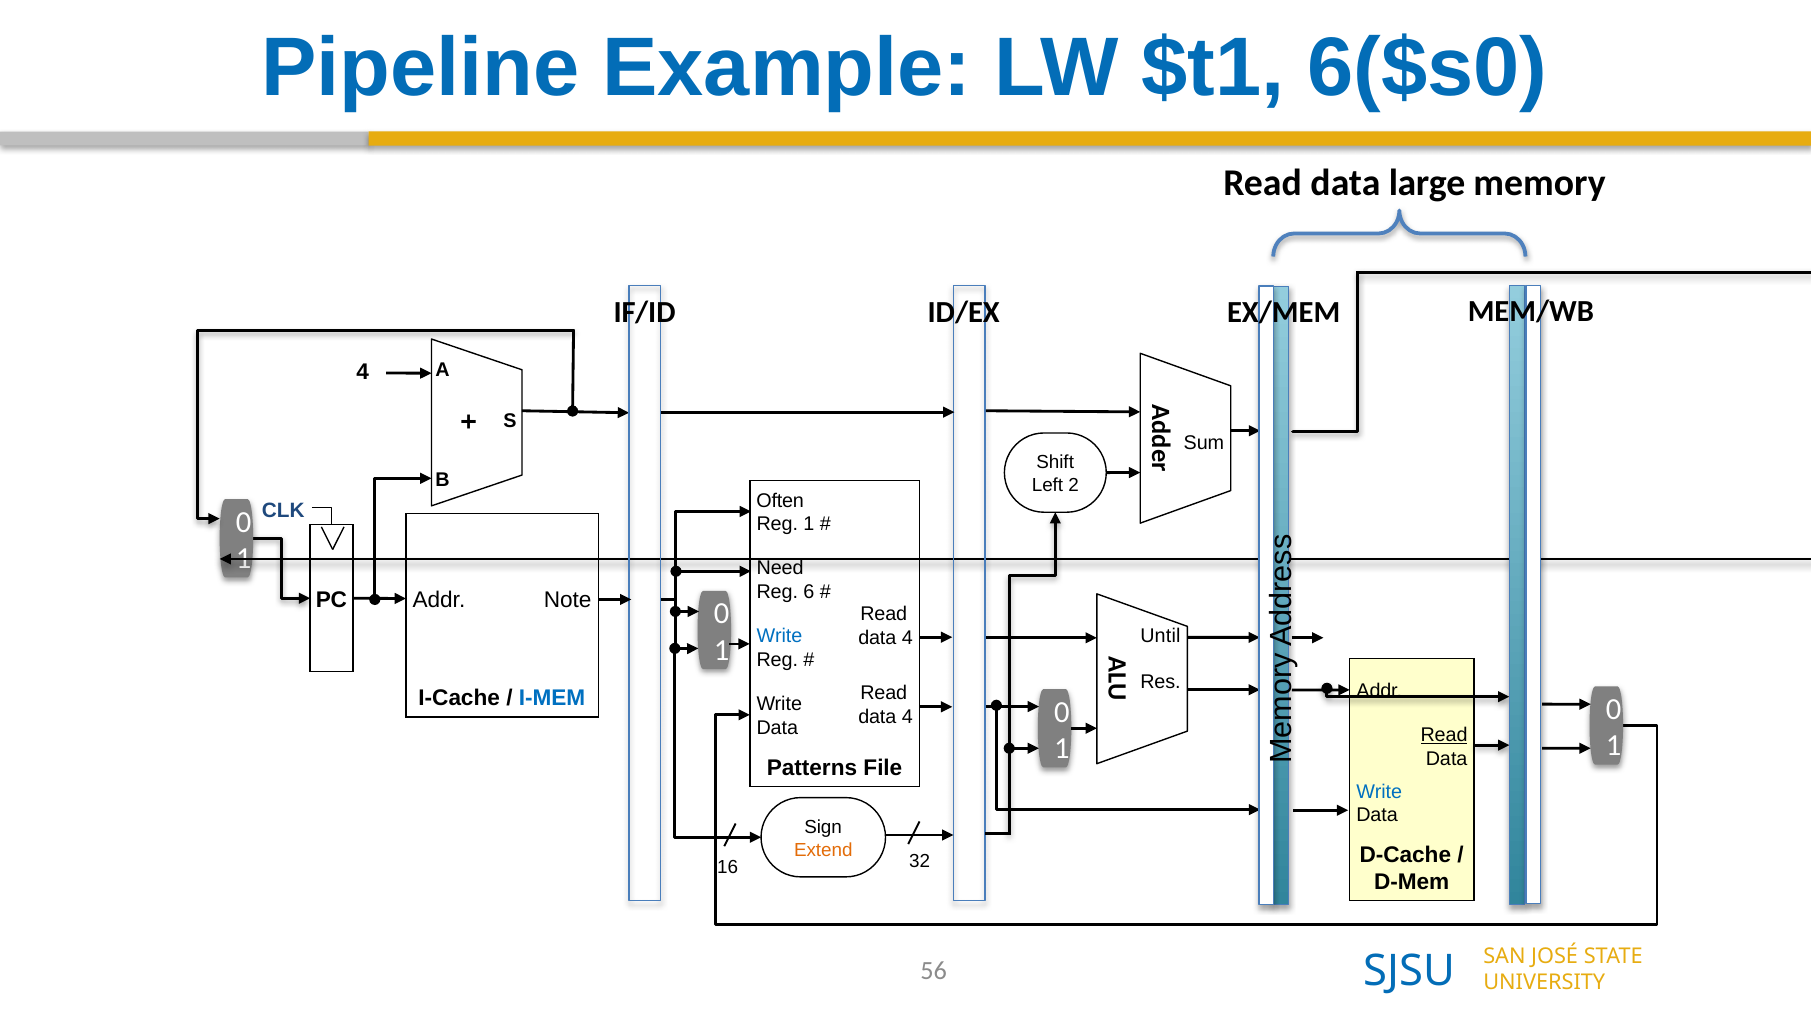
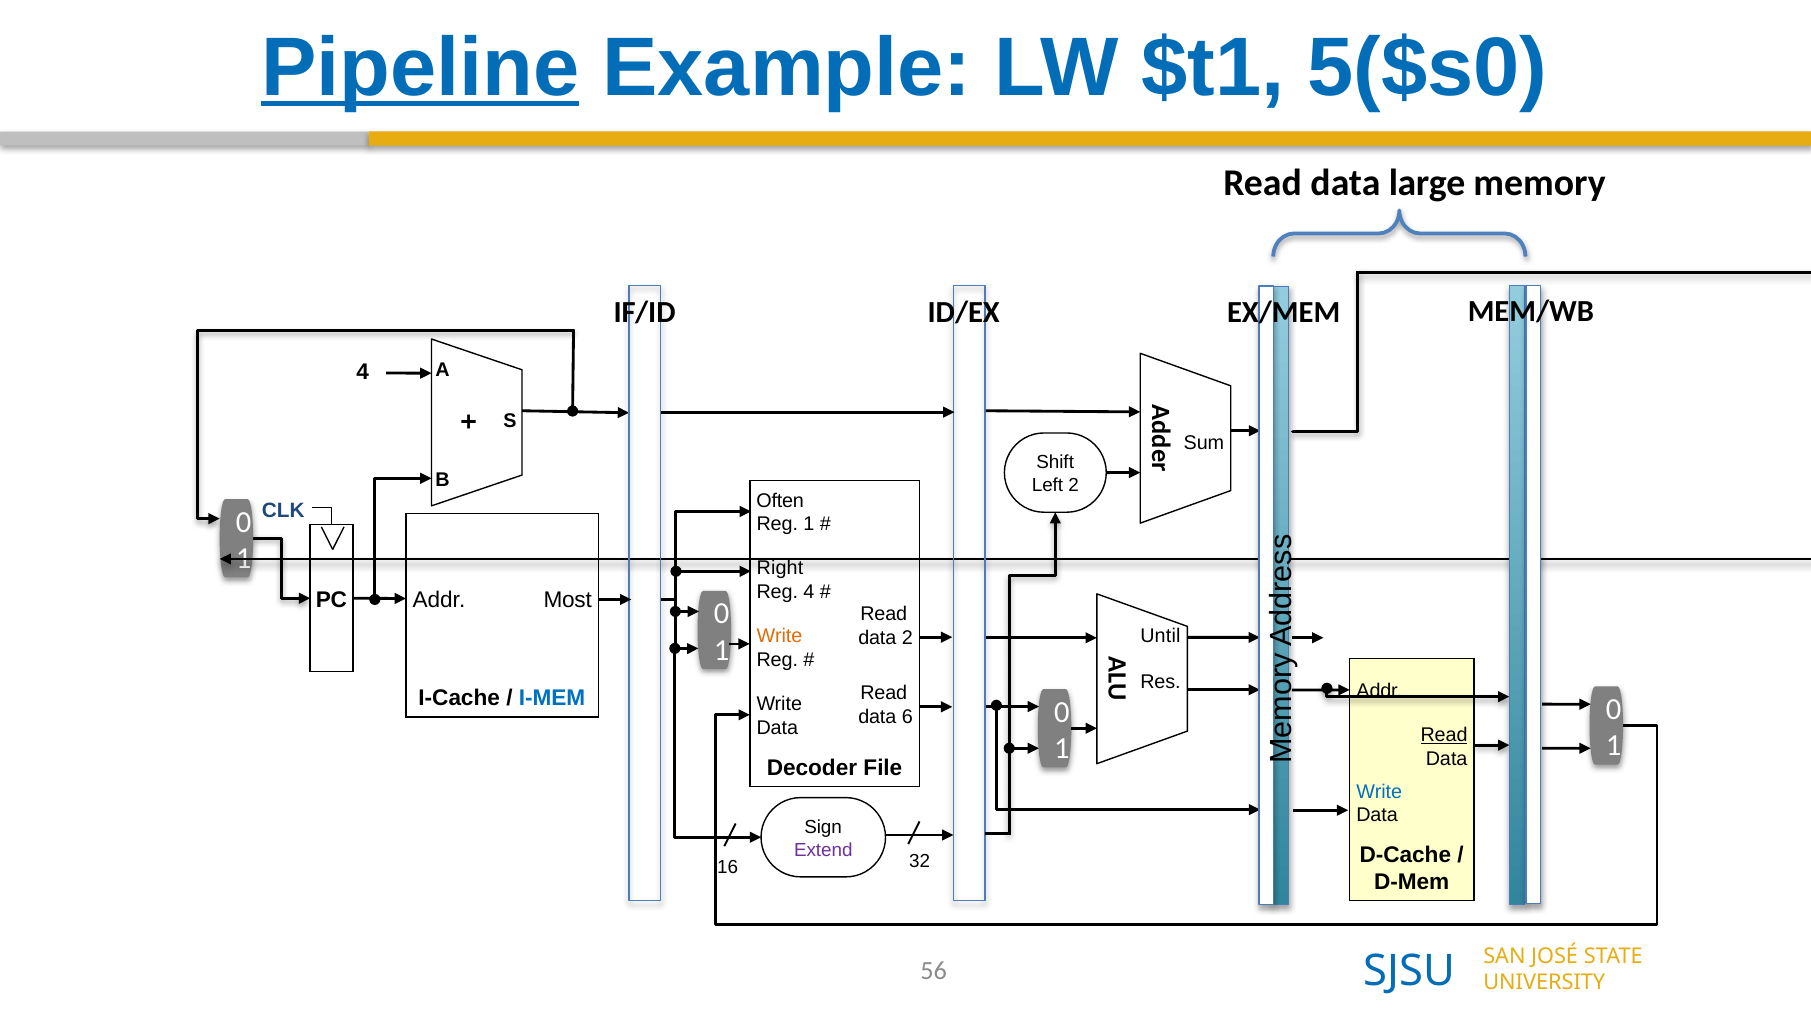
Pipeline underline: none -> present (420, 68)
6($s0: 6($s0 -> 5($s0 (1428, 68)
Need: Need -> Right (780, 568)
Reg 6: 6 -> 4 (809, 592)
Note: Note -> Most (568, 600)
Write colour: blue -> orange (779, 636)
4: 4 -> 2 (907, 637)
4: 4 -> 6 (907, 716)
Patterns: Patterns -> Decoder (812, 767)
Extend colour: orange -> purple (823, 850)
